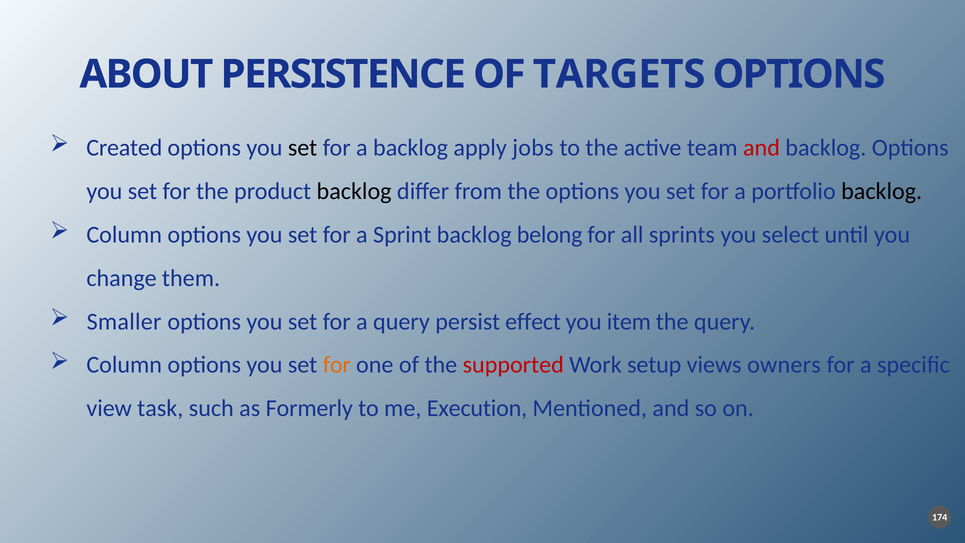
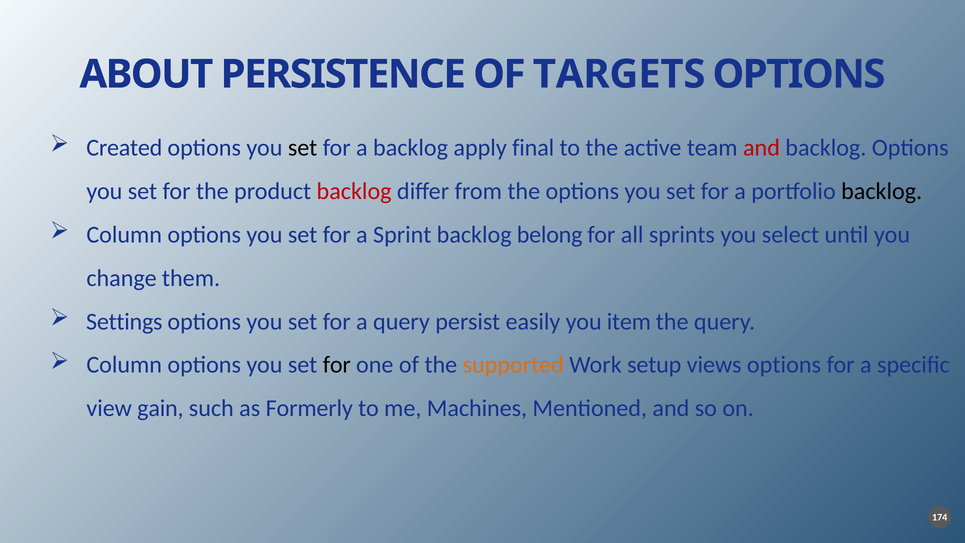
jobs: jobs -> final (533, 148)
backlog colour: black -> red (354, 191)
Smaller: Smaller -> Settings (124, 321)
effect: effect -> easily (533, 321)
for colour: orange -> black (337, 365)
supported colour: red -> orange (513, 365)
views owners: owners -> options (784, 365)
task: task -> gain (160, 408)
Execution: Execution -> Machines (477, 408)
